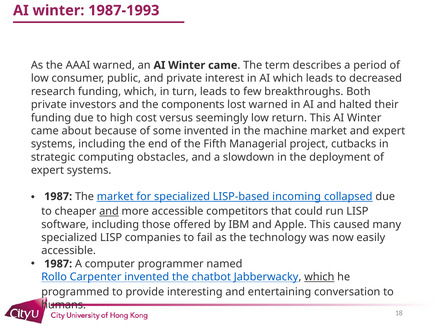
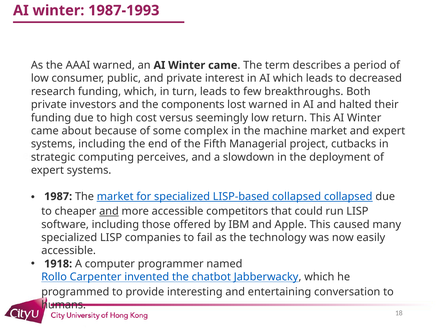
some invented: invented -> complex (206, 131)
obstacles: obstacles -> perceives (163, 157)
LISP-based incoming: incoming -> collapsed (297, 196)
1987: 1987 -> 1918 (58, 264)
which underline: present -> none (319, 277)
